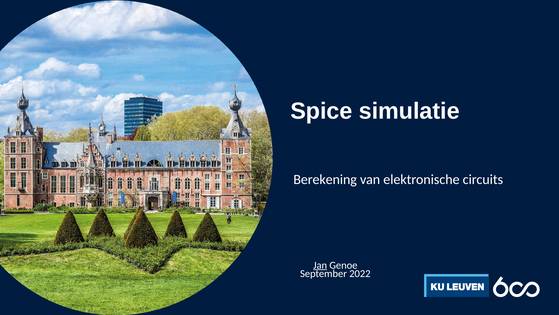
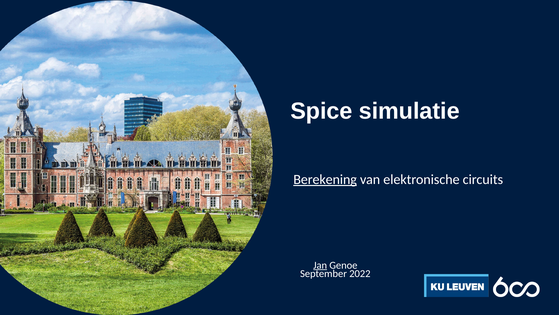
Berekening underline: none -> present (325, 179)
